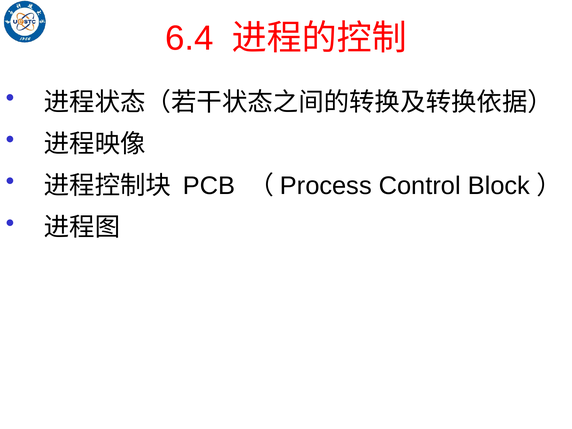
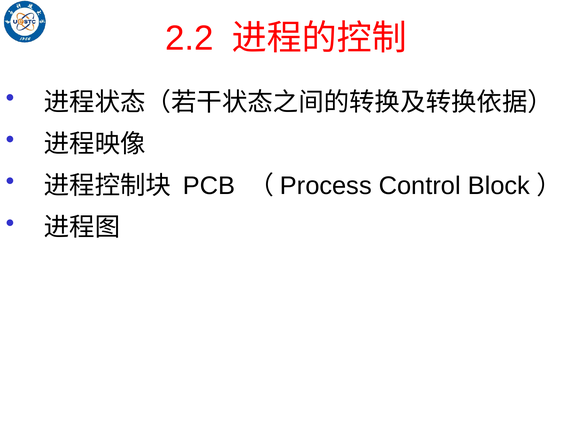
6.4: 6.4 -> 2.2 (189, 38)
